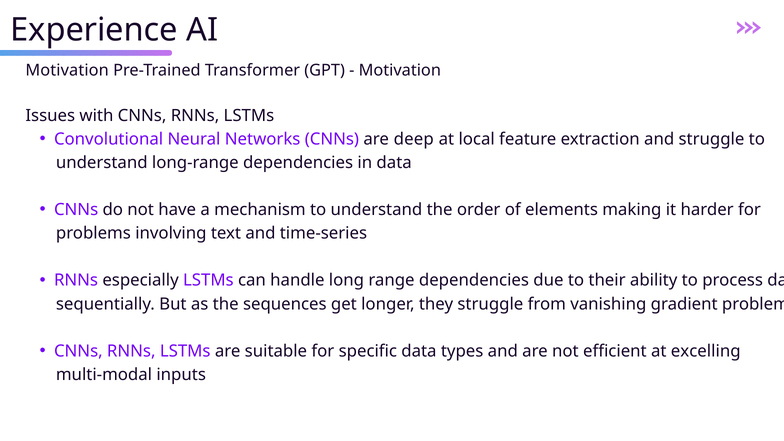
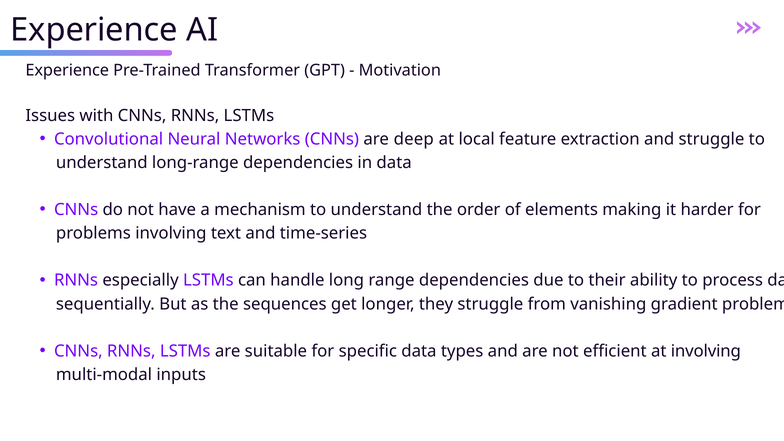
Motivation: Motivation -> Experience (67, 70)
at excelling: excelling -> involving (706, 351)
